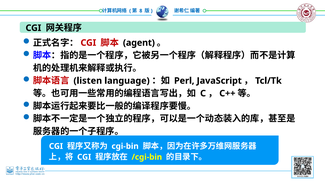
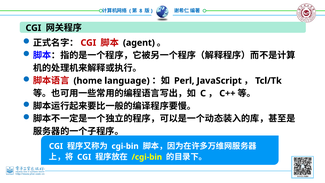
listen: listen -> home (88, 81)
